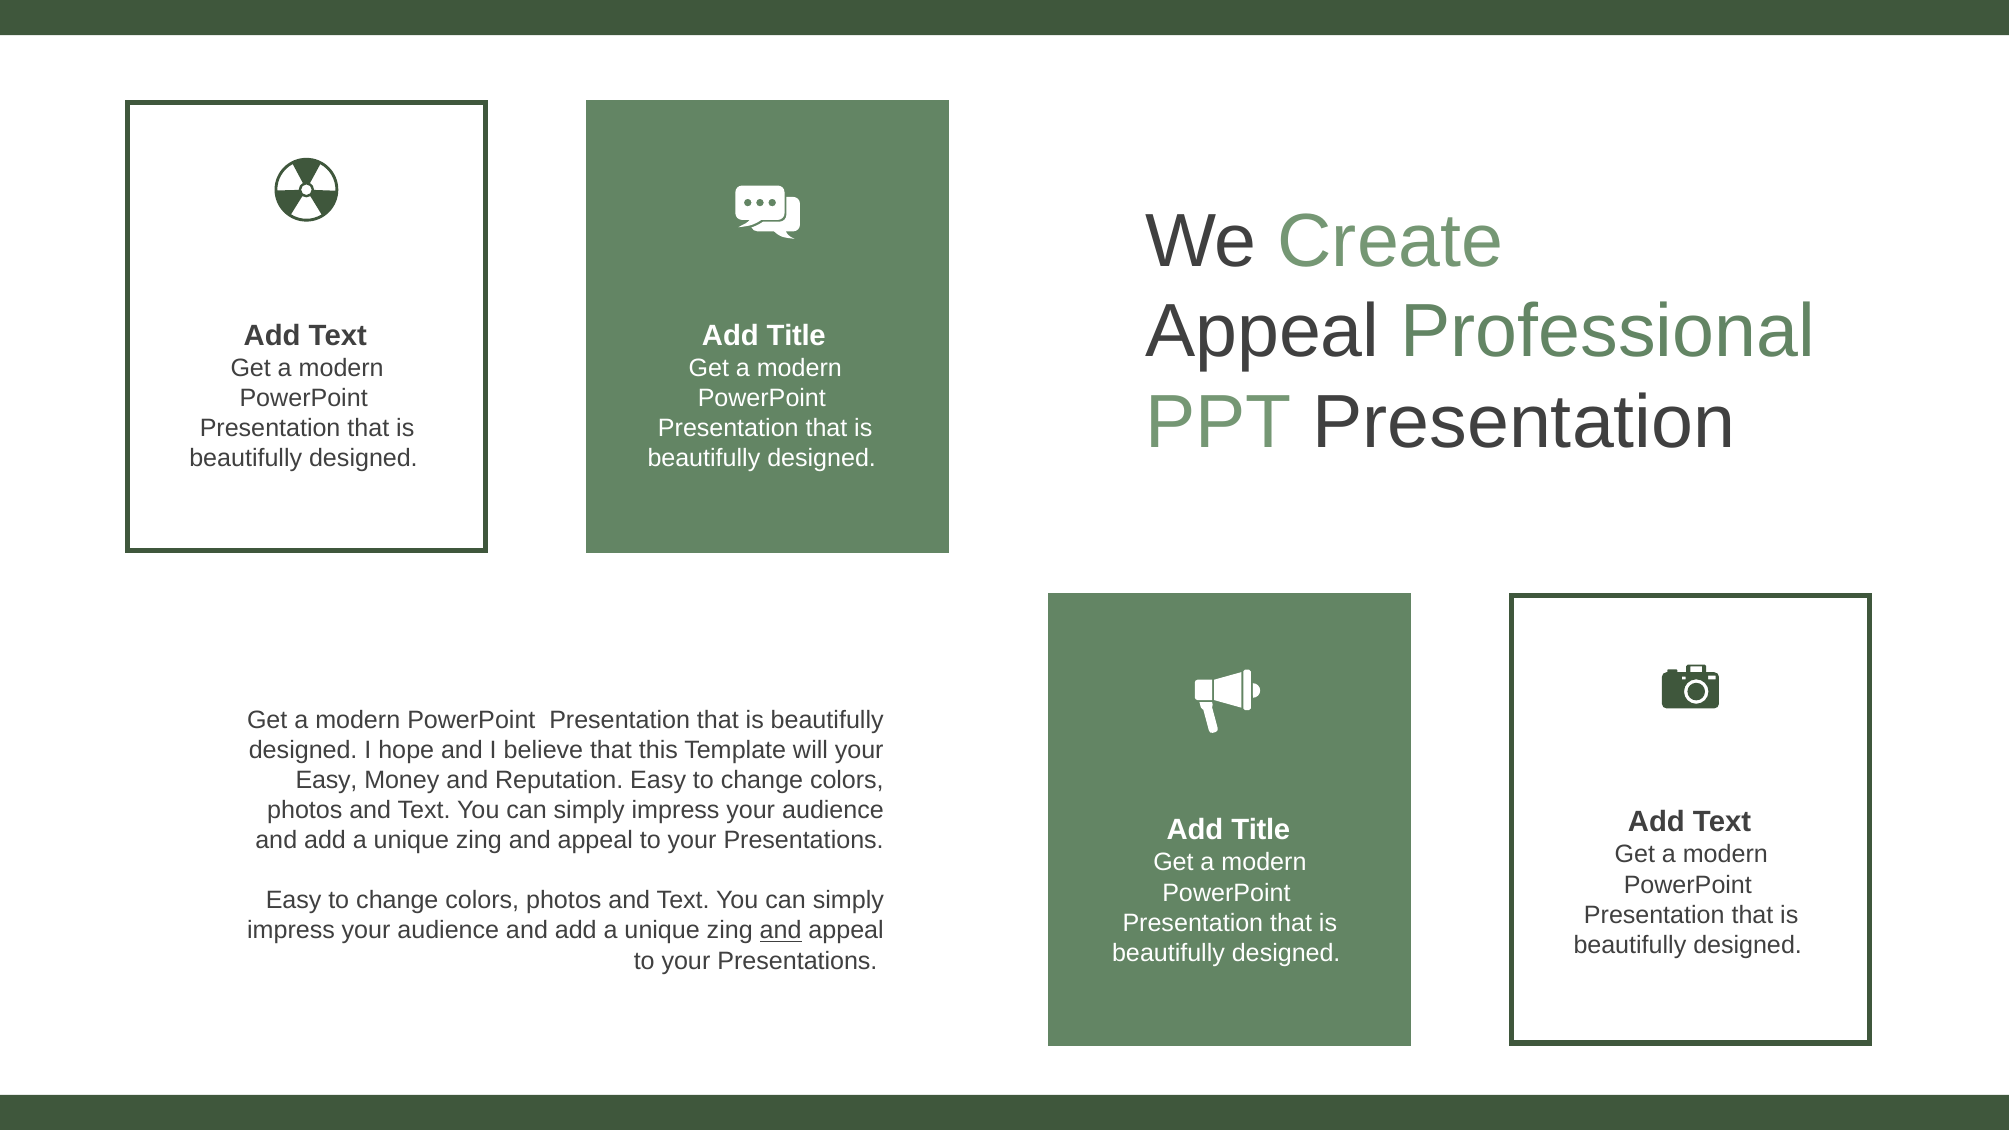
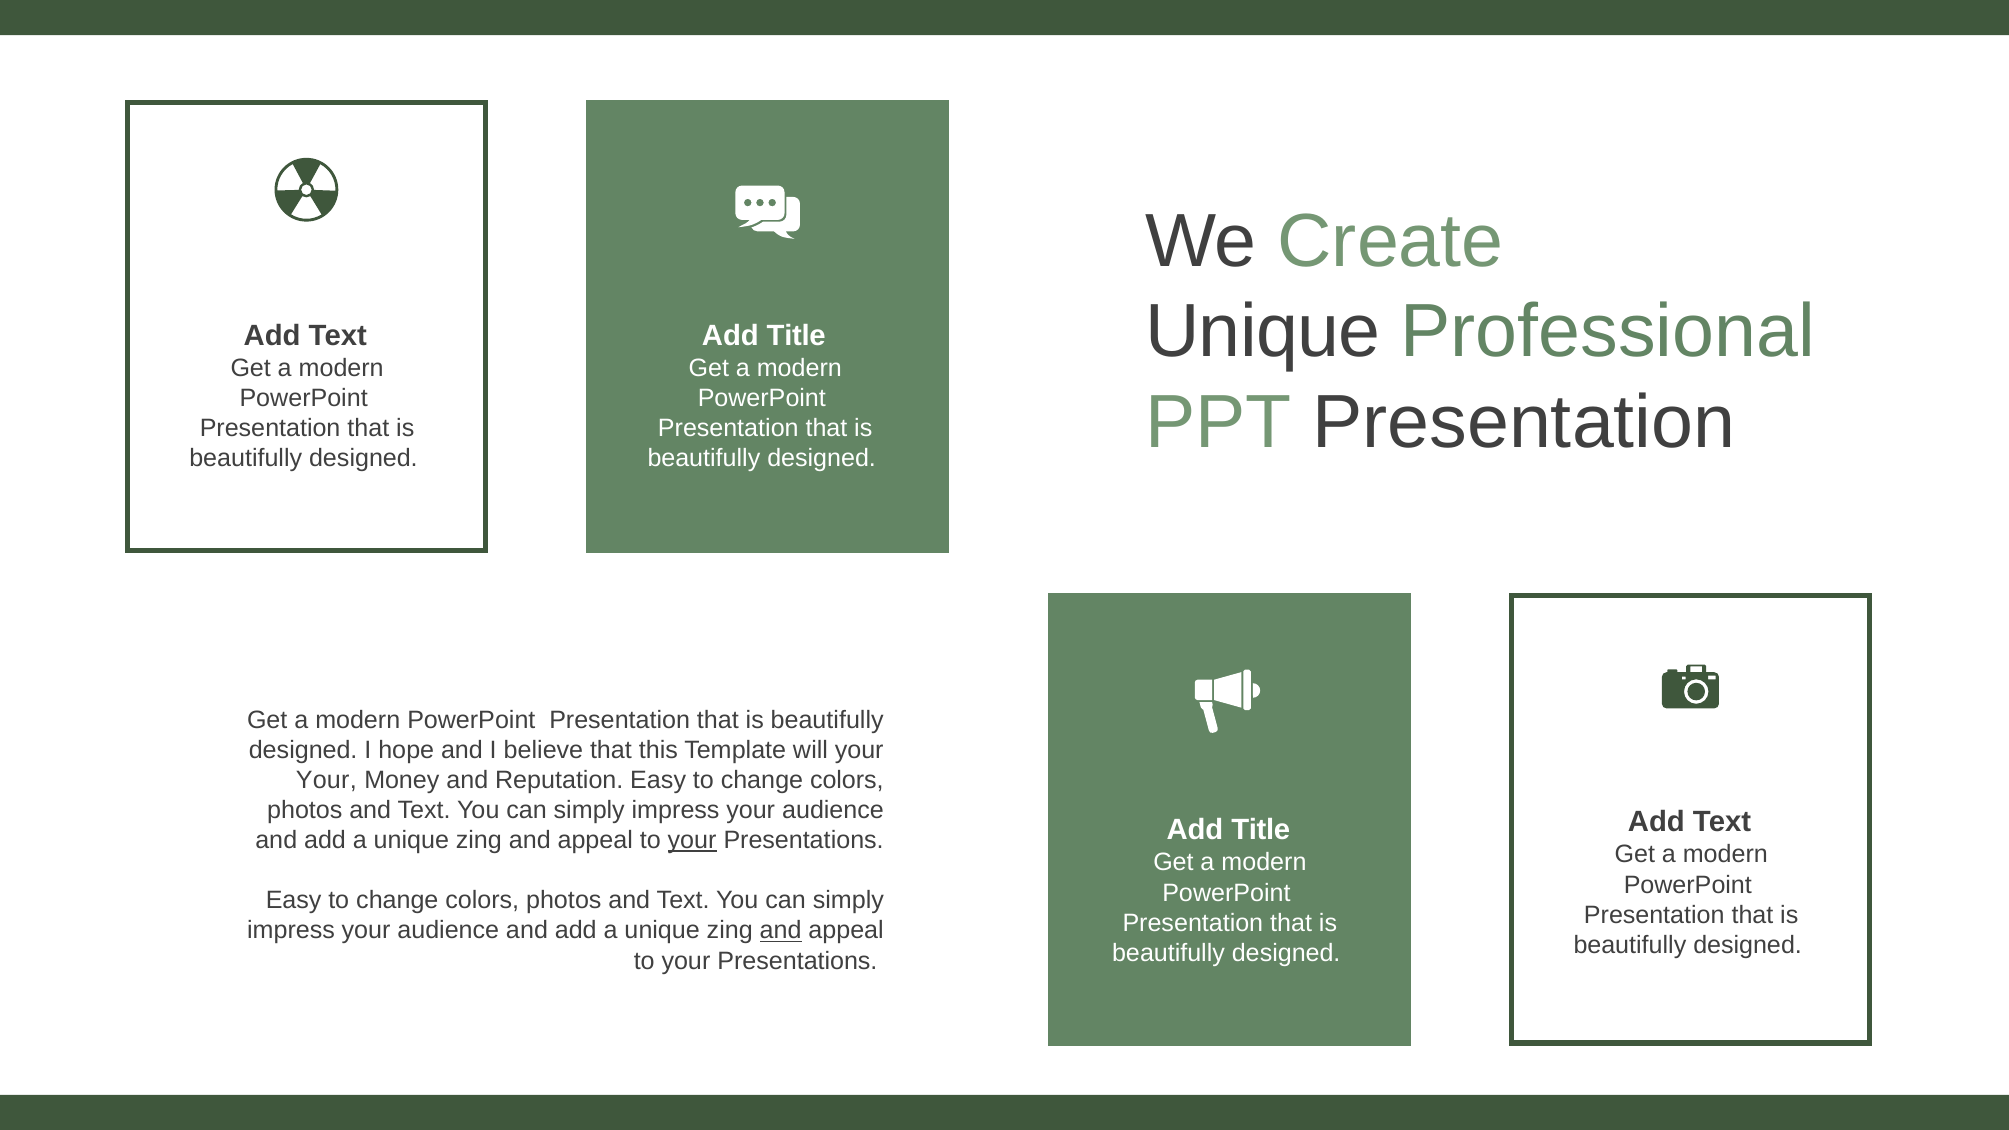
Appeal: Appeal -> Unique (1263, 332)
Easy: Easy -> Your (326, 780)
your underline: none -> present (692, 840)
